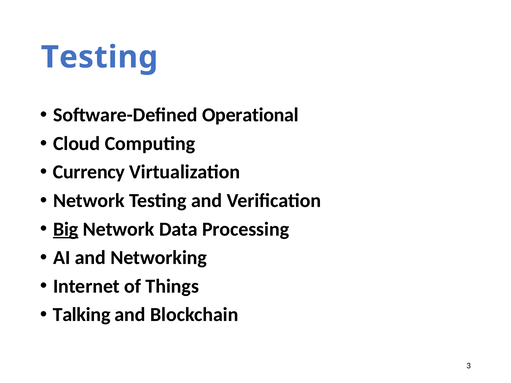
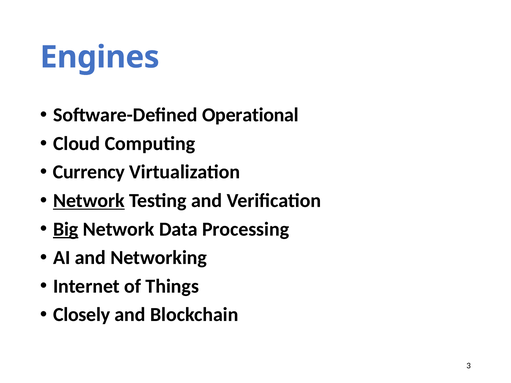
Testing: Testing -> Engines (100, 57)
Network underline: none -> present (89, 201)
Talking: Talking -> Closely (82, 315)
